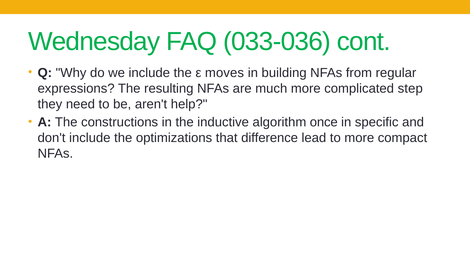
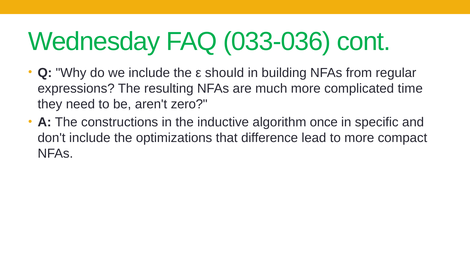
moves: moves -> should (224, 73)
step: step -> time (410, 89)
help: help -> zero (189, 104)
